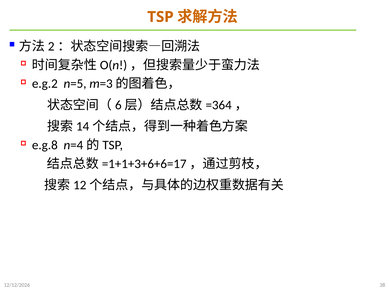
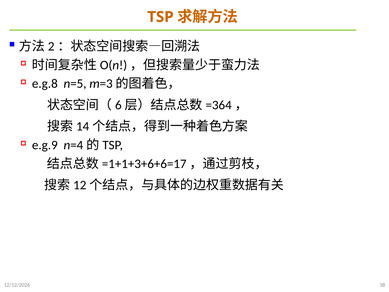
e.g.2: e.g.2 -> e.g.8 (45, 84)
e.g.8: e.g.8 -> e.g.9 (45, 145)
